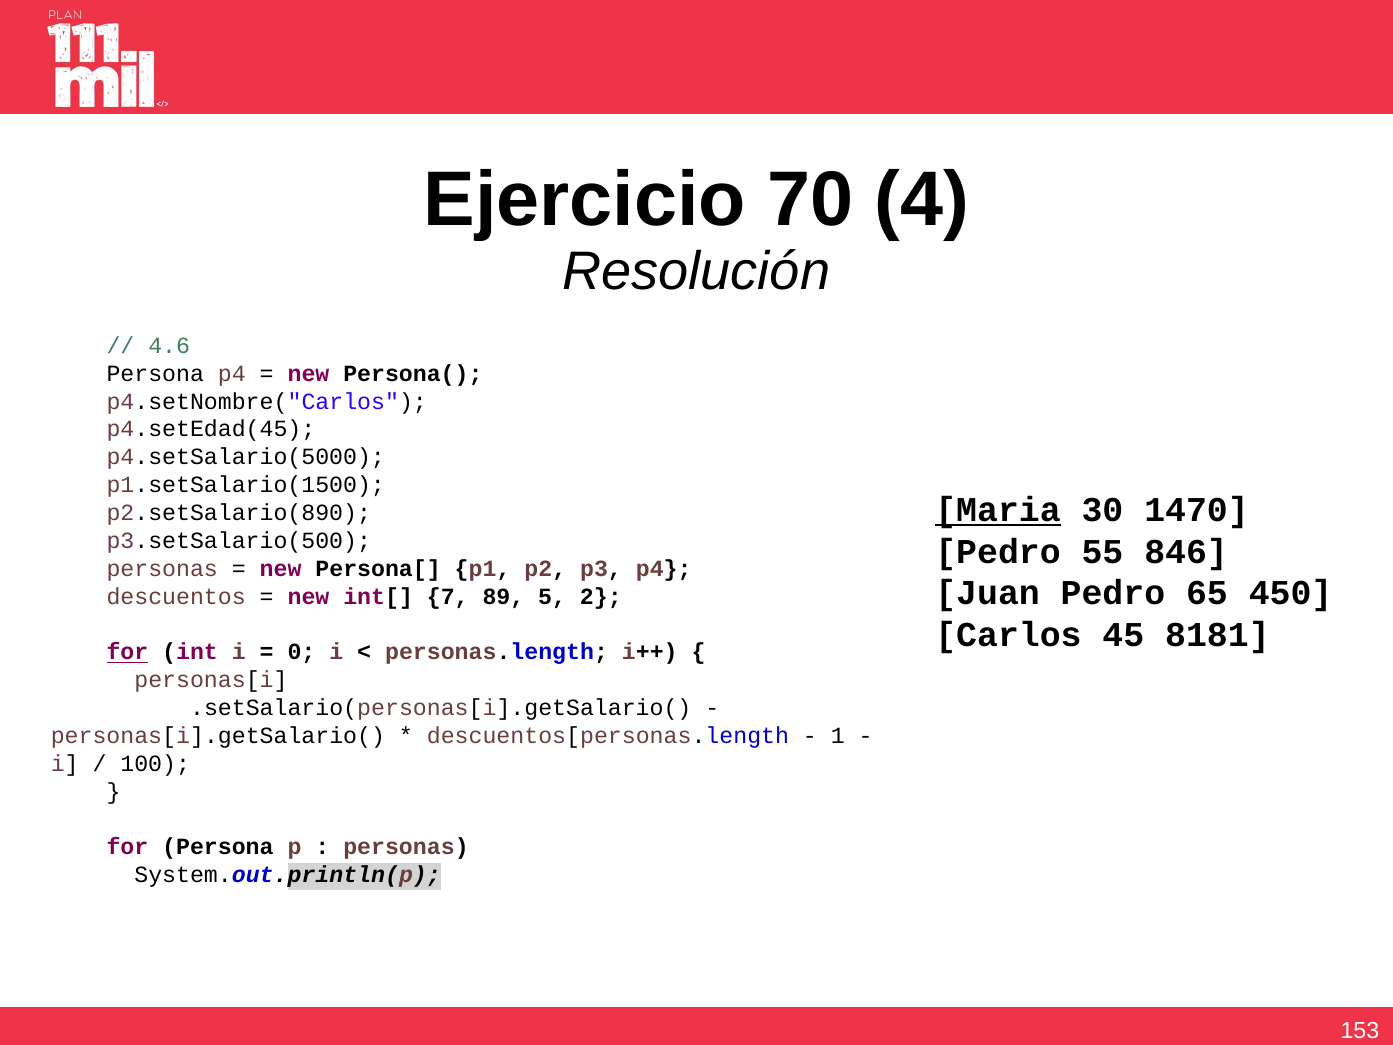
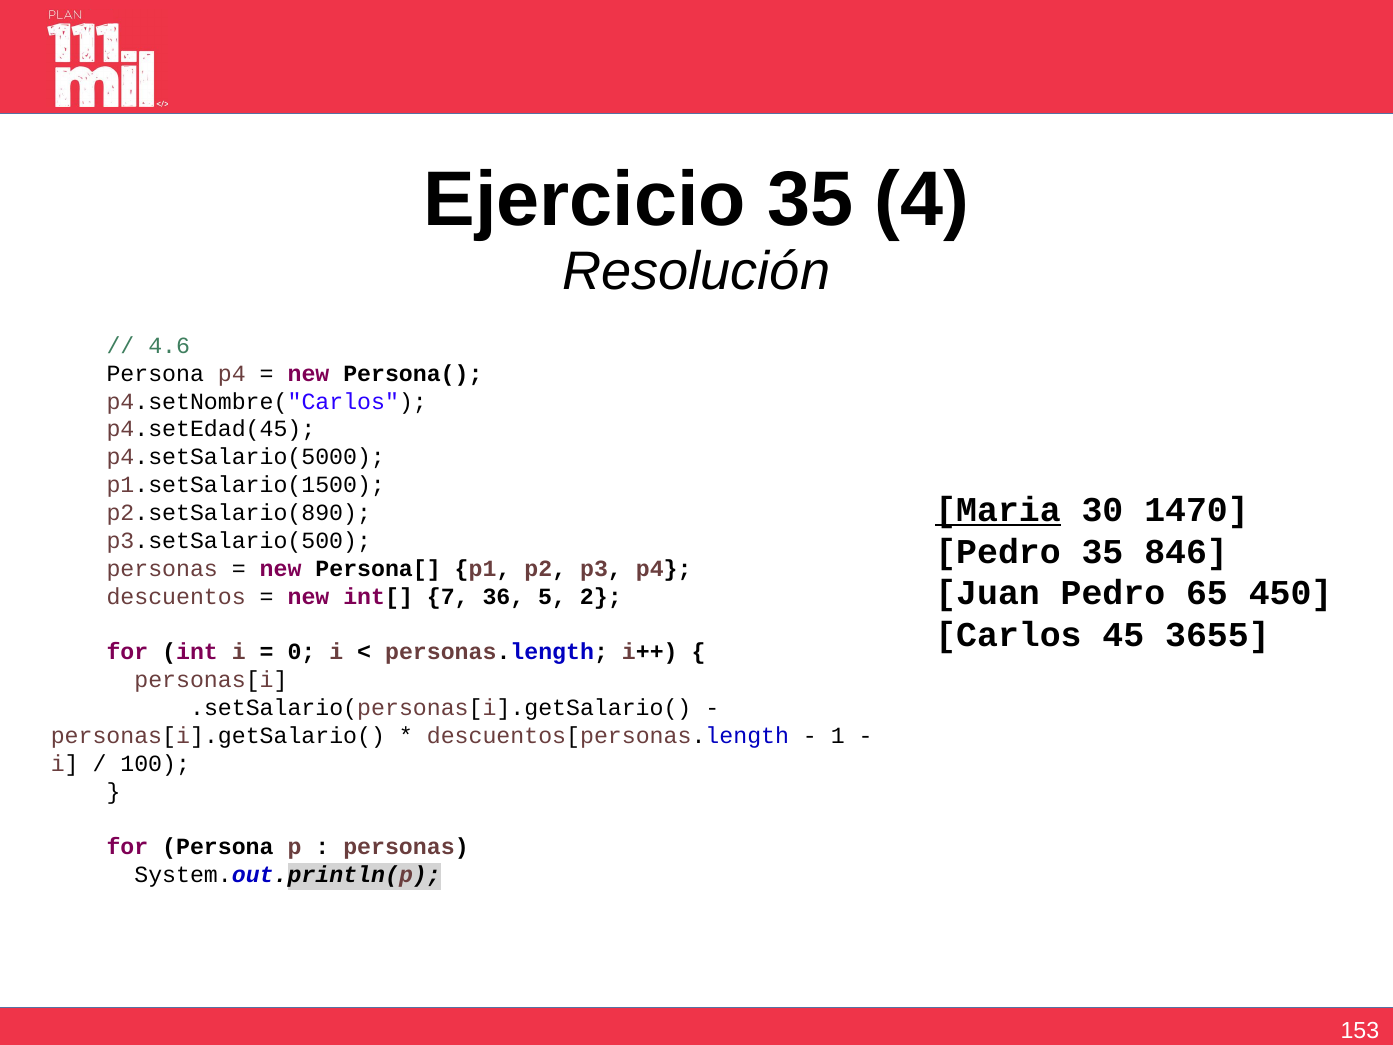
Ejercicio 70: 70 -> 35 (810, 200)
Pedro 55: 55 -> 35 (1102, 551)
89: 89 -> 36 (503, 596)
8181: 8181 -> 3655 (1217, 635)
for underline: present -> none (127, 652)
